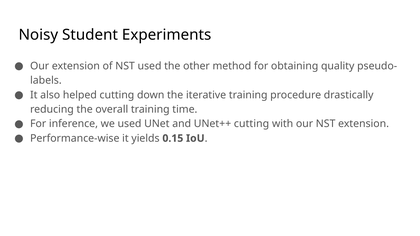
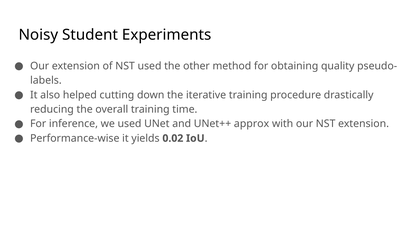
UNet++ cutting: cutting -> approx (252, 124)
0.15: 0.15 -> 0.02 (173, 138)
